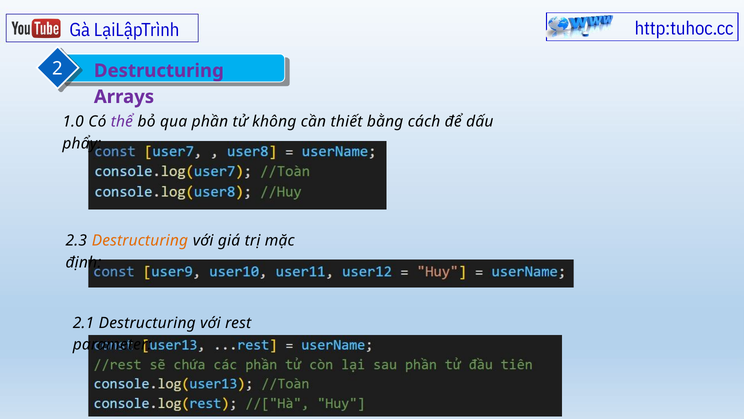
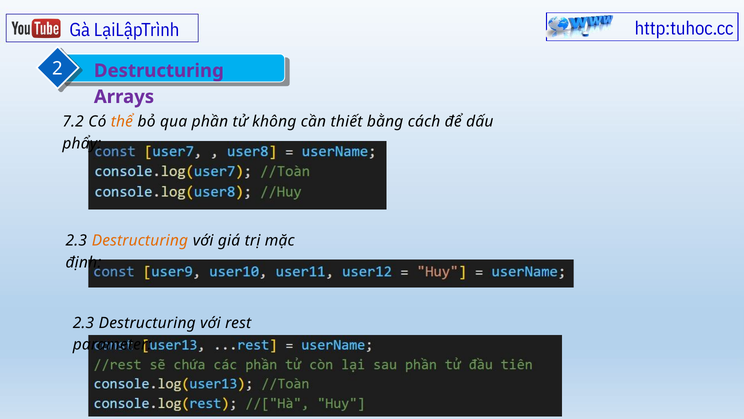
1.0: 1.0 -> 7.2 (73, 122)
thể colour: purple -> orange (122, 122)
2.1: 2.1 -> 2.3 (83, 322)
